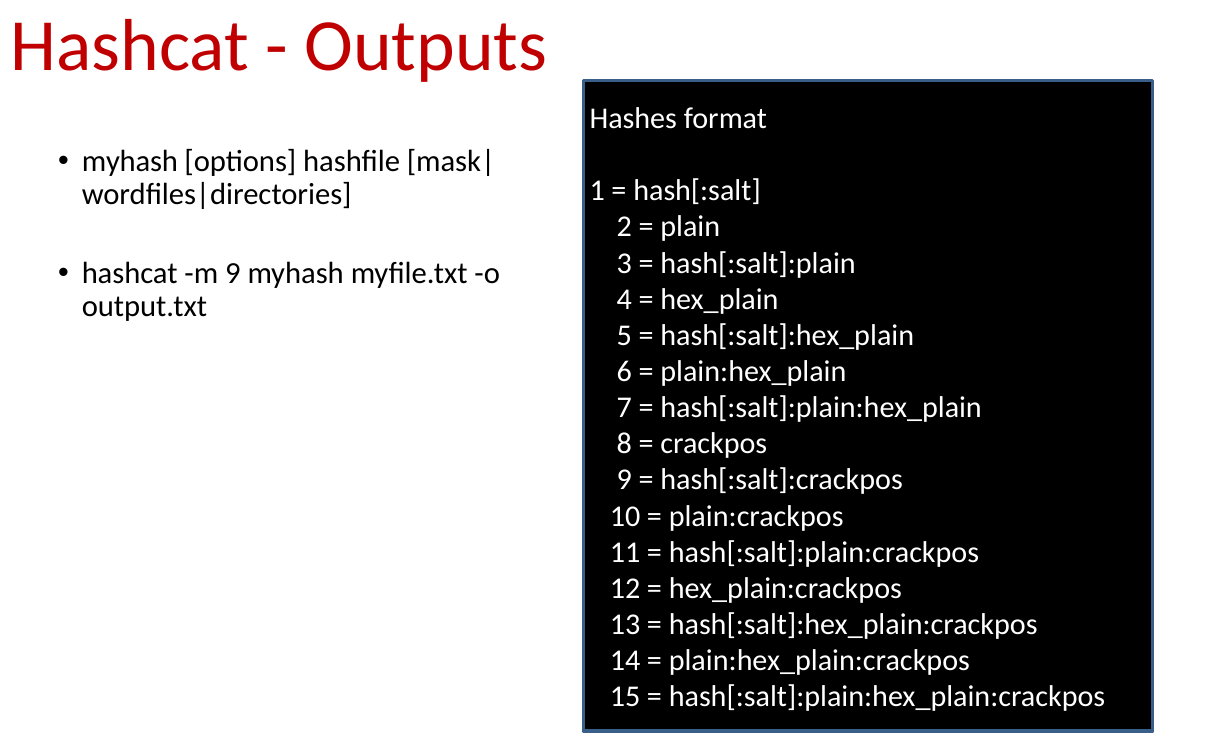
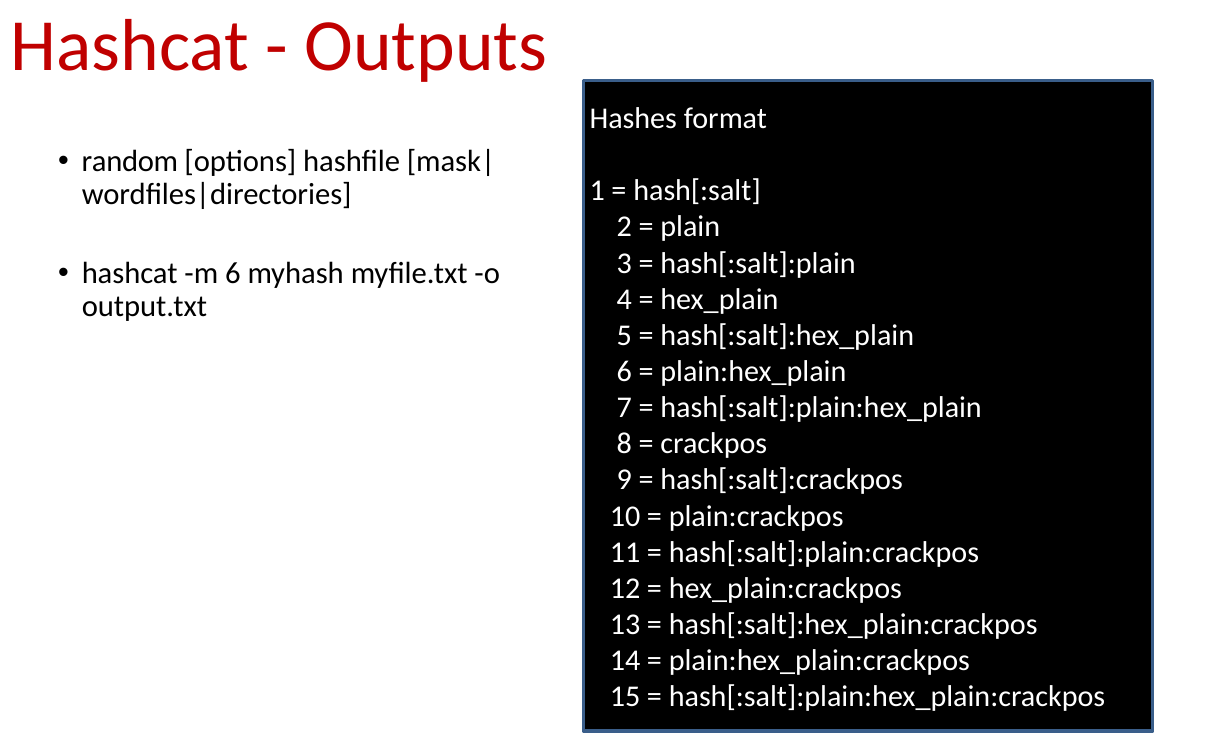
myhash: myhash -> random (130, 162)
m 9: 9 -> 6 (233, 274)
